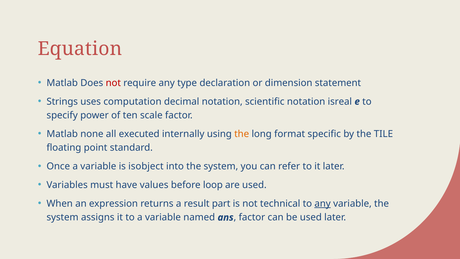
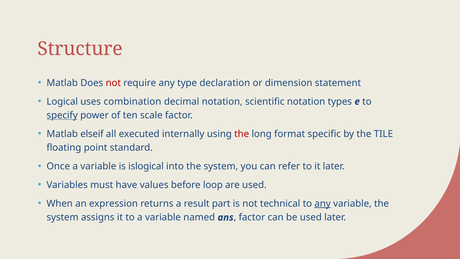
Equation: Equation -> Structure (80, 49)
Strings: Strings -> Logical (62, 101)
computation: computation -> combination (132, 101)
isreal: isreal -> types (340, 101)
specify underline: none -> present (62, 115)
none: none -> elseif (92, 134)
the colour: orange -> red (242, 134)
isobject: isobject -> islogical (146, 166)
